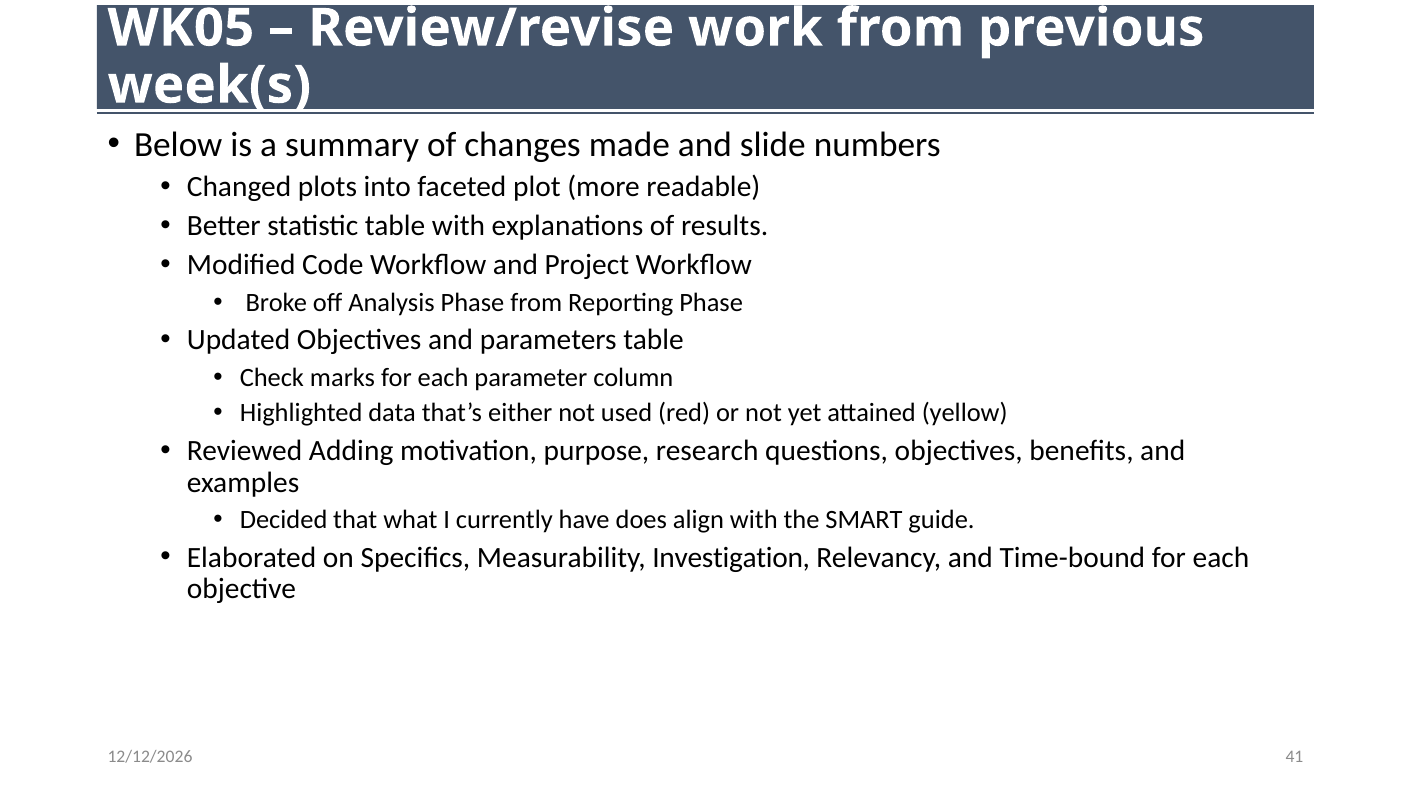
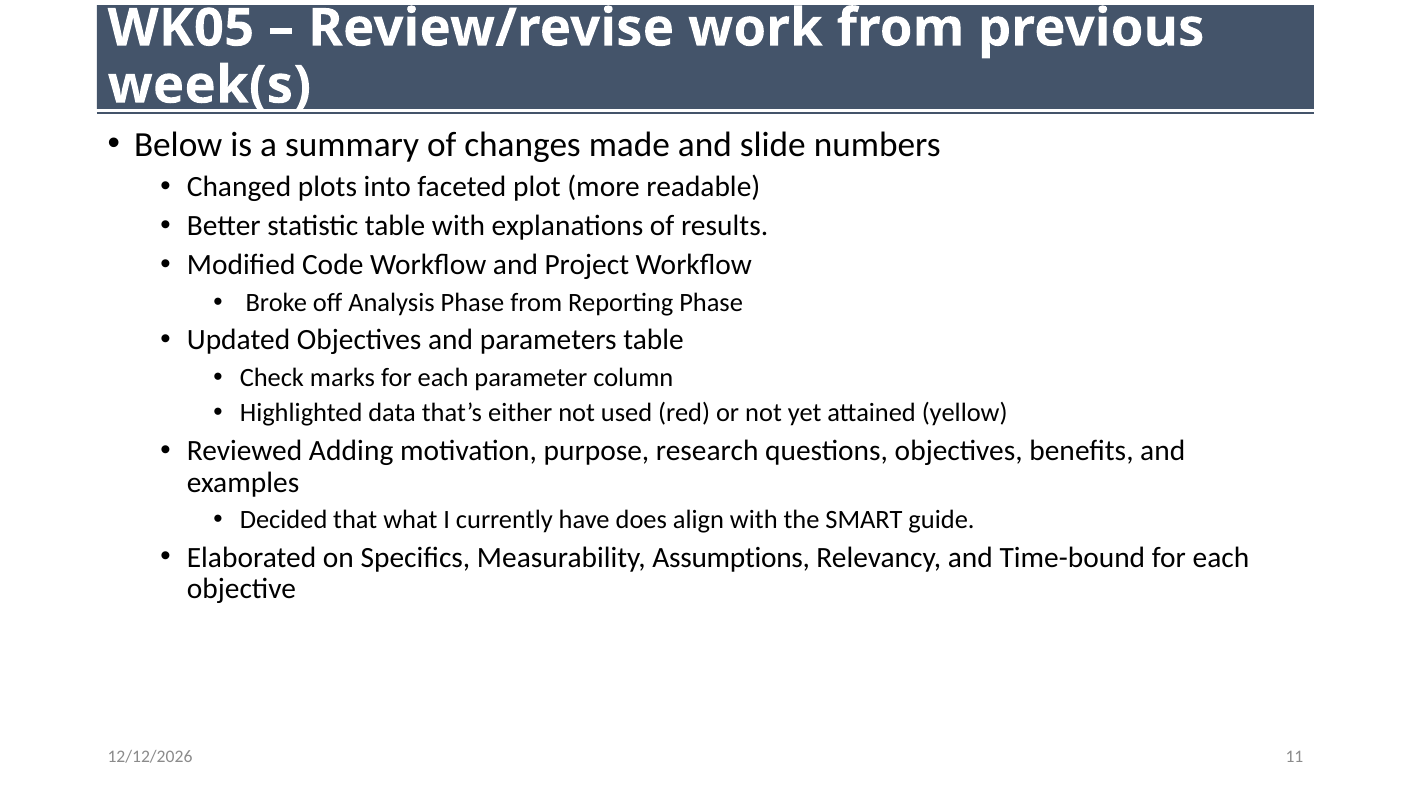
Investigation: Investigation -> Assumptions (731, 558)
41: 41 -> 11 (1294, 758)
